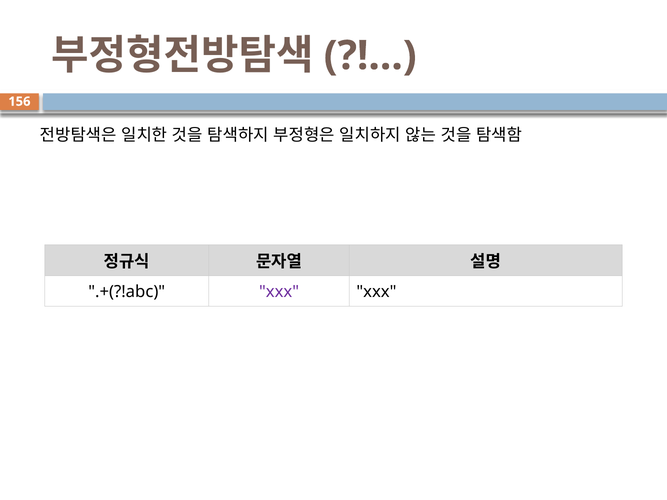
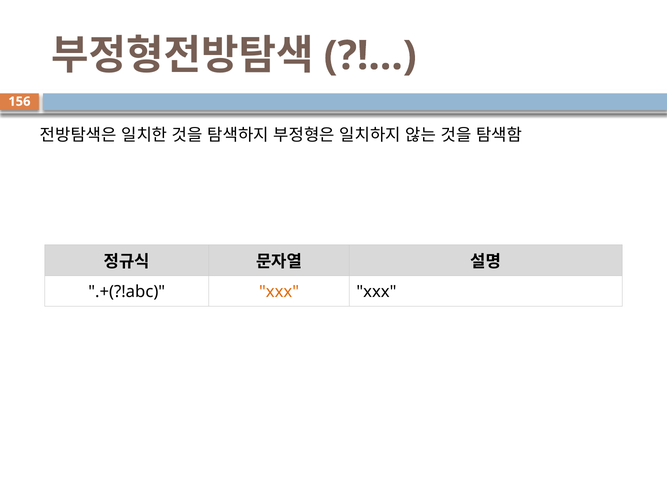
xxx colour: purple -> orange (279, 292)
